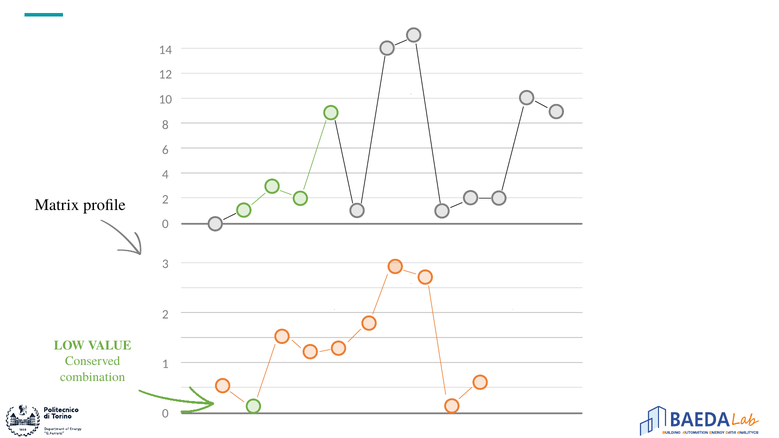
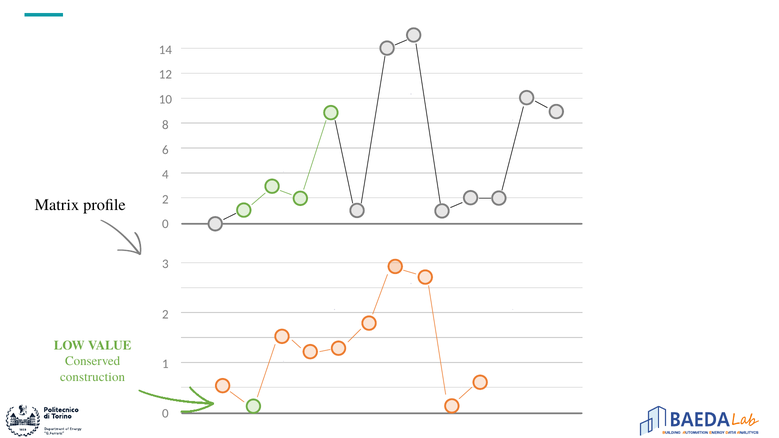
combination: combination -> construction (93, 377)
